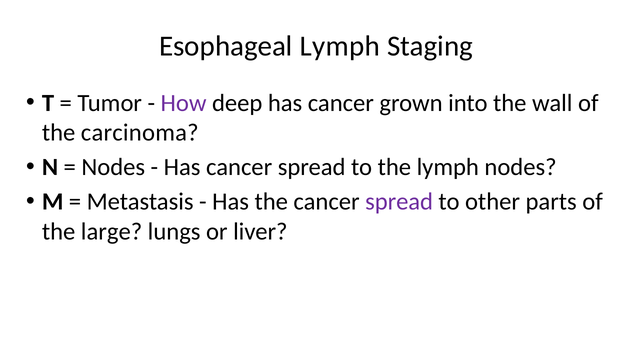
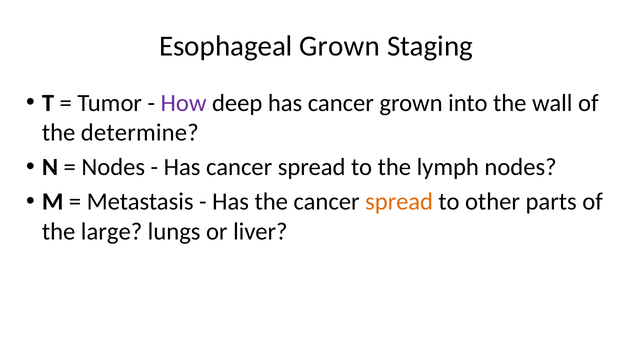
Esophageal Lymph: Lymph -> Grown (340, 46)
carcinoma: carcinoma -> determine (140, 133)
spread colour: purple -> orange (399, 202)
